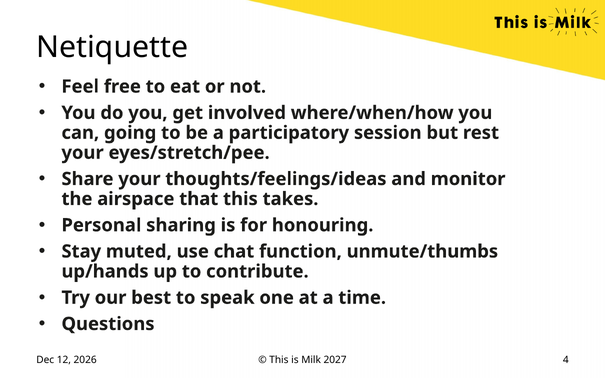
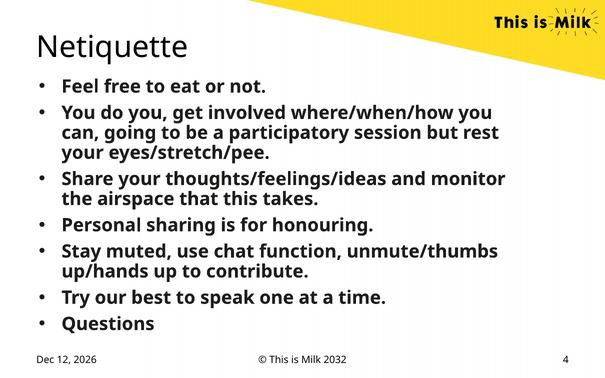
2027: 2027 -> 2032 (335, 360)
